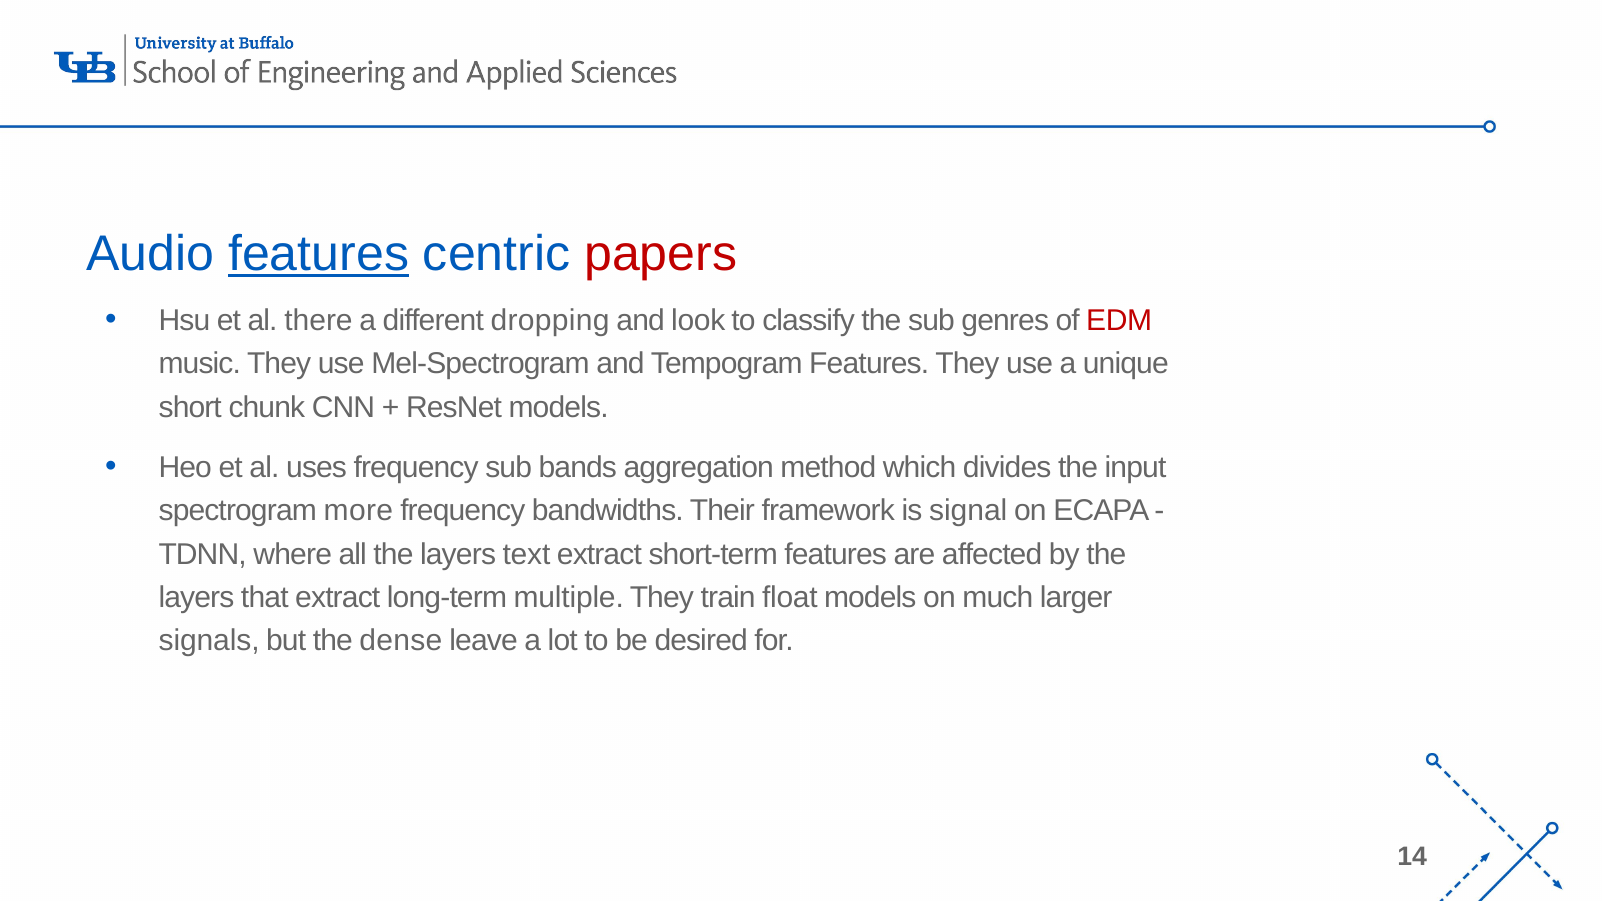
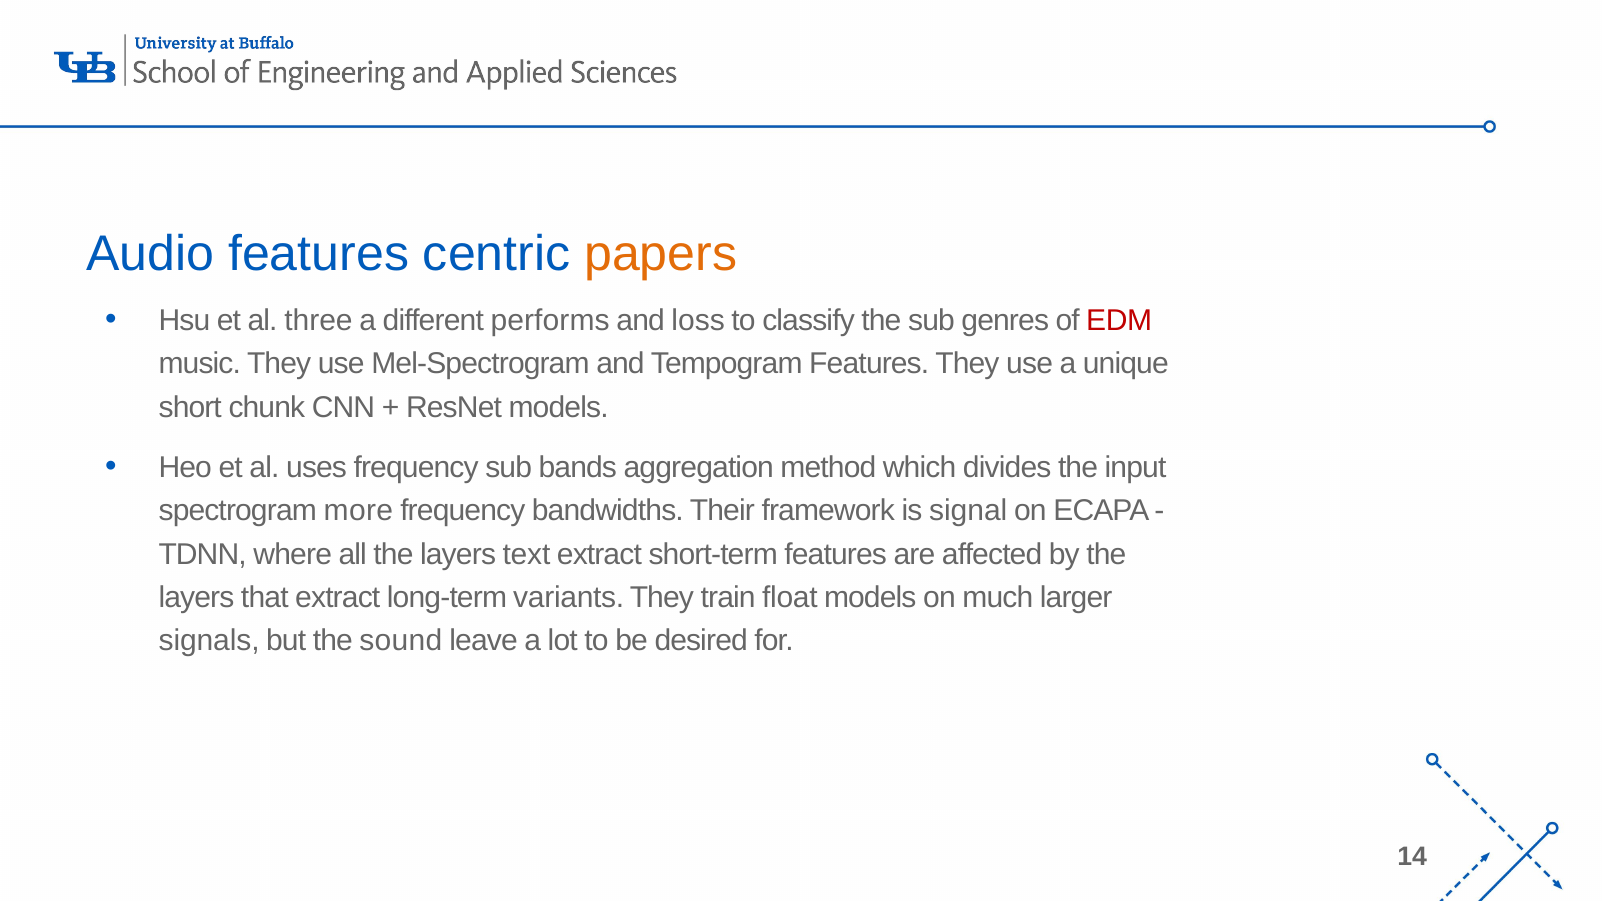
features underline: present -> none (319, 254)
papers colour: red -> orange (661, 254)
there: there -> three (319, 321)
dropping: dropping -> performs (550, 321)
look: look -> loss (698, 321)
multiple: multiple -> variants (569, 598)
dense: dense -> sound (401, 641)
